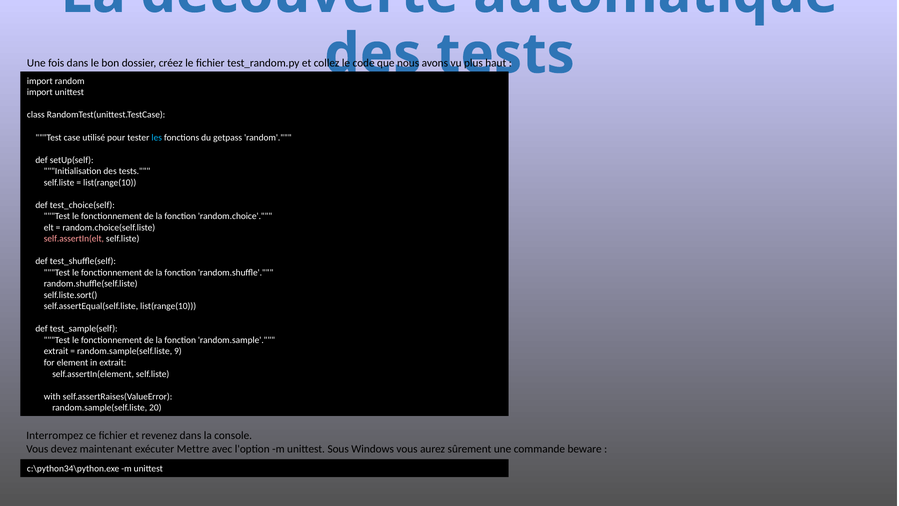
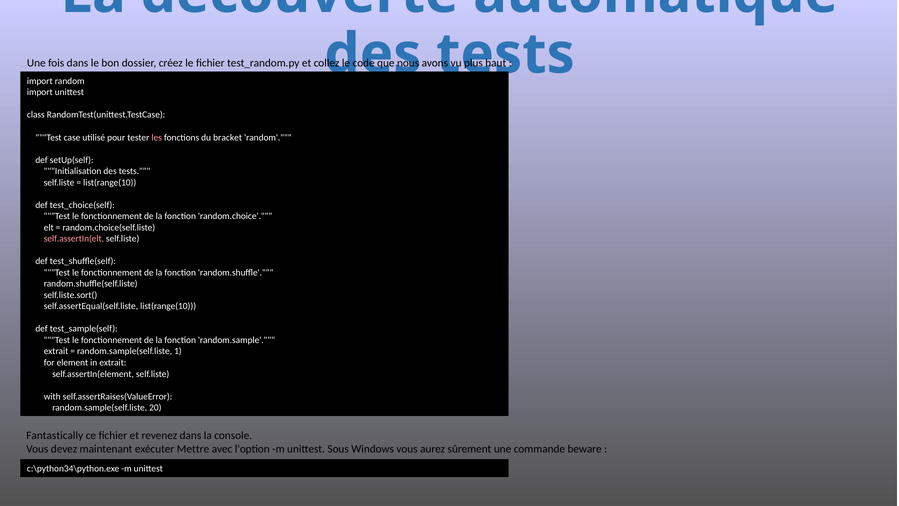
les colour: light blue -> pink (157, 137)
getpass: getpass -> bracket (228, 137)
9: 9 -> 1 (178, 351)
Interrompez: Interrompez -> Fantastically (55, 435)
